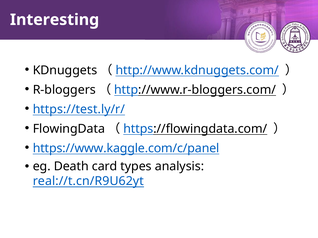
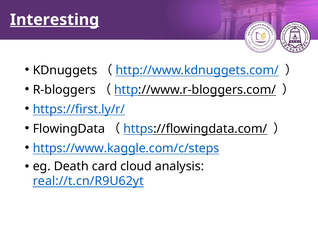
Interesting underline: none -> present (55, 20)
https://test.ly/r/: https://test.ly/r/ -> https://first.ly/r/ (79, 110)
https://www.kaggle.com/c/panel: https://www.kaggle.com/c/panel -> https://www.kaggle.com/c/steps (126, 149)
types: types -> cloud (136, 167)
